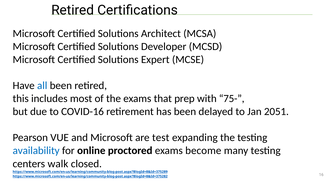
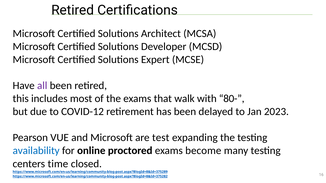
all colour: blue -> purple (42, 86)
prep: prep -> walk (184, 99)
75-: 75- -> 80- (232, 99)
COVID-16: COVID-16 -> COVID-12 (83, 112)
2051: 2051 -> 2023 (276, 112)
walk: walk -> time (58, 164)
